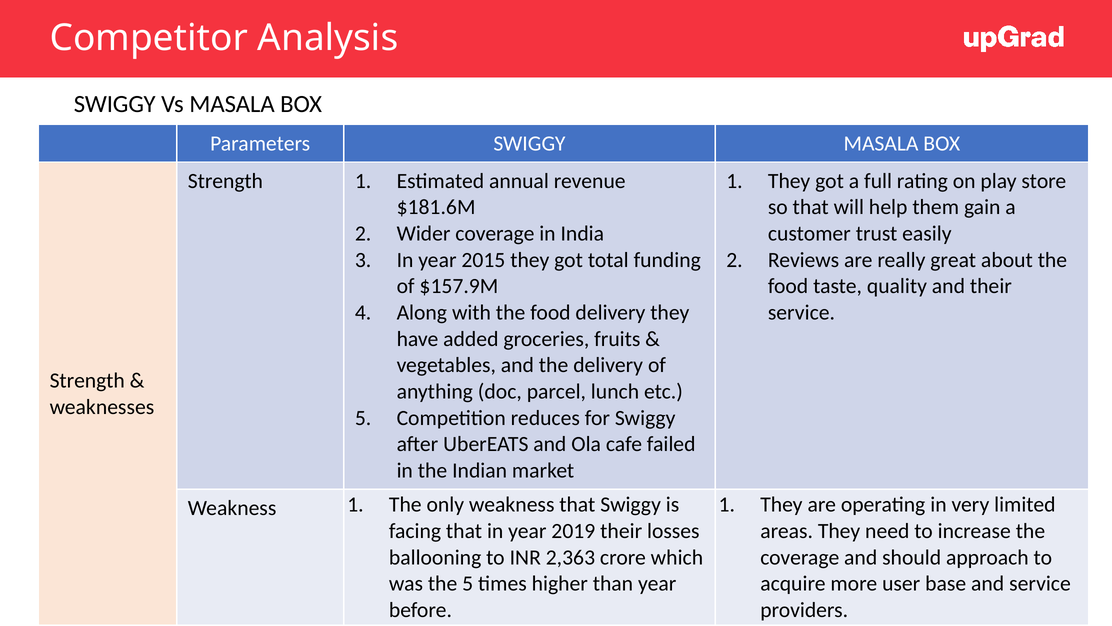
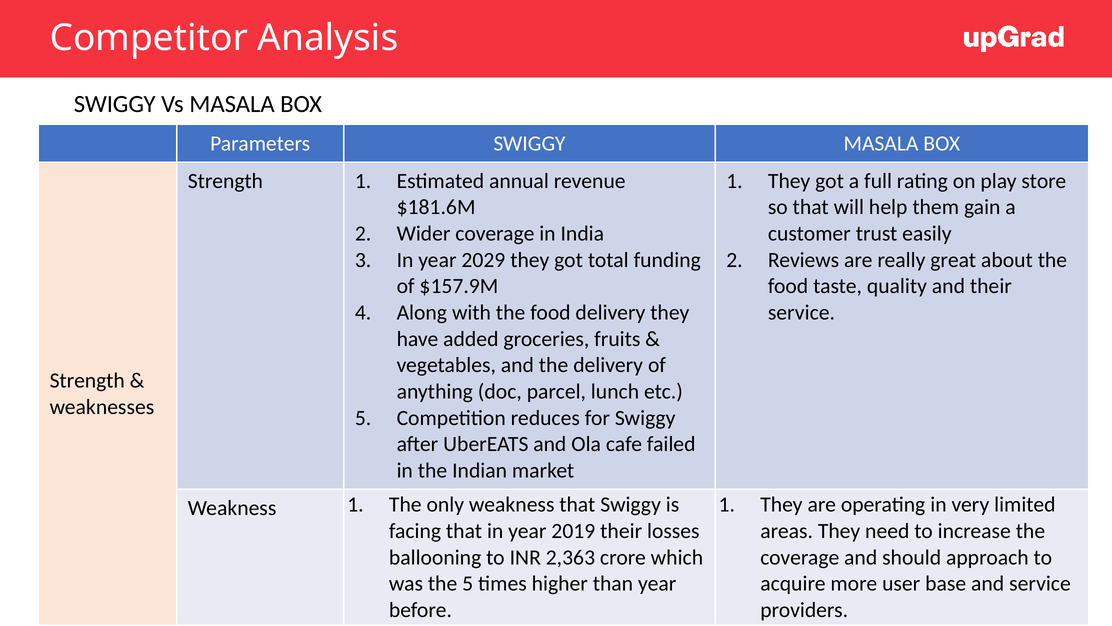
2015: 2015 -> 2029 (483, 260)
